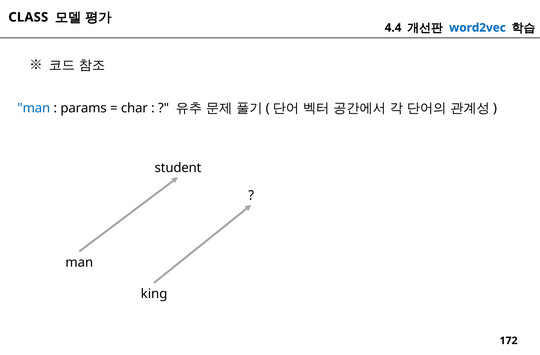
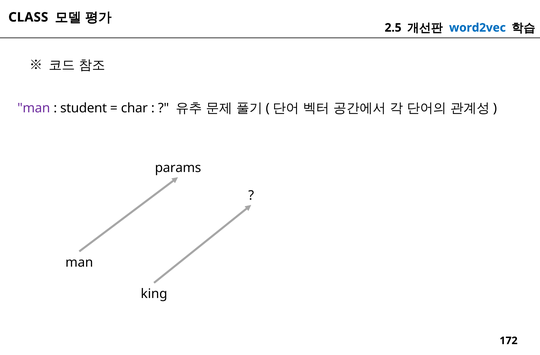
4.4: 4.4 -> 2.5 (393, 28)
man colour: blue -> purple (34, 108)
params: params -> student (84, 108)
student: student -> params (178, 168)
